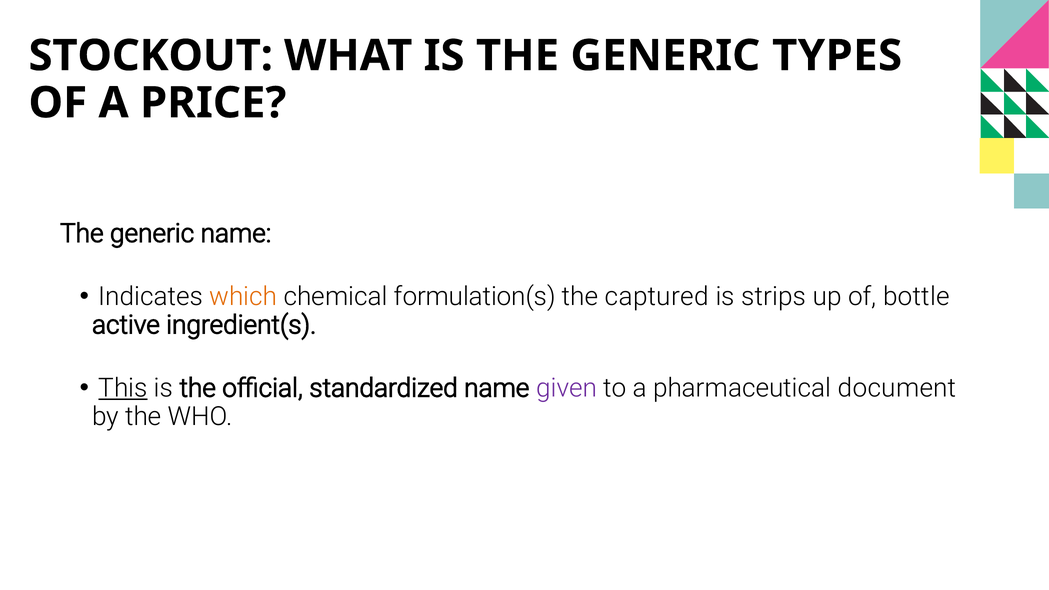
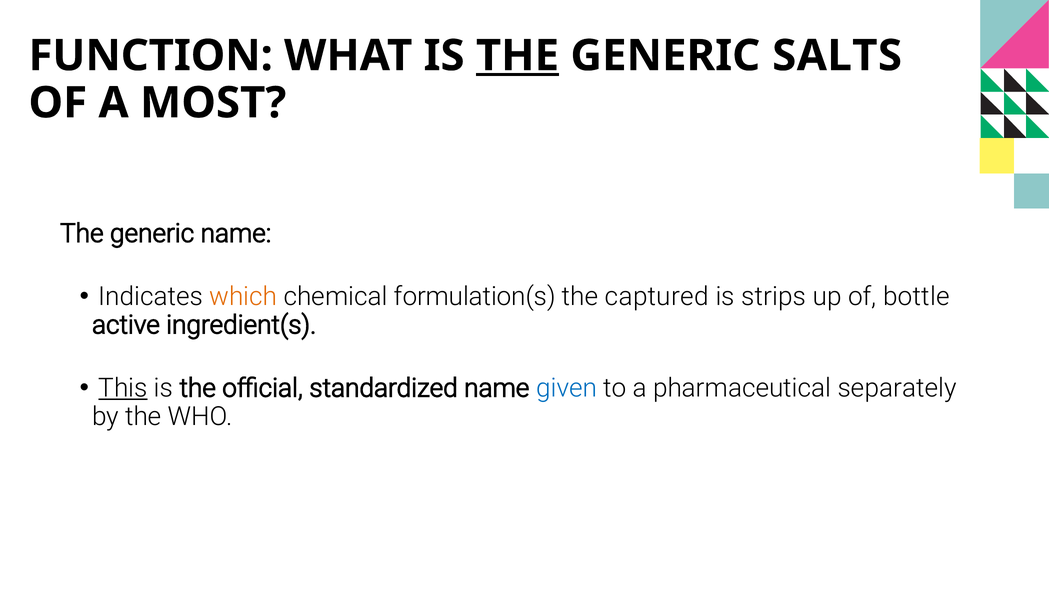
STOCKOUT: STOCKOUT -> FUNCTION (151, 56)
THE underline: none -> present (518, 56)
TYPES: TYPES -> SALTS (837, 56)
PRICE: PRICE -> MOST (213, 103)
given colour: purple -> blue (567, 388)
document: document -> separately (897, 388)
